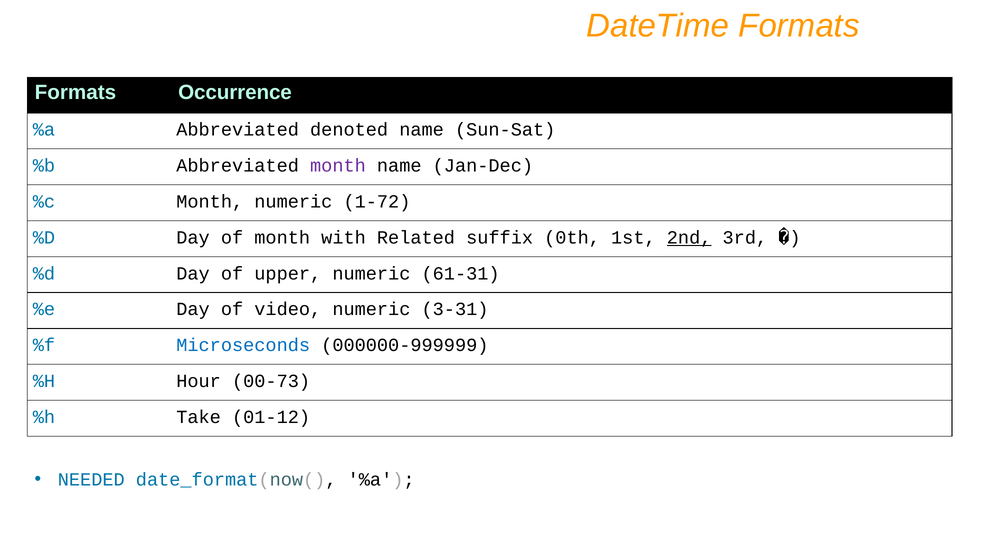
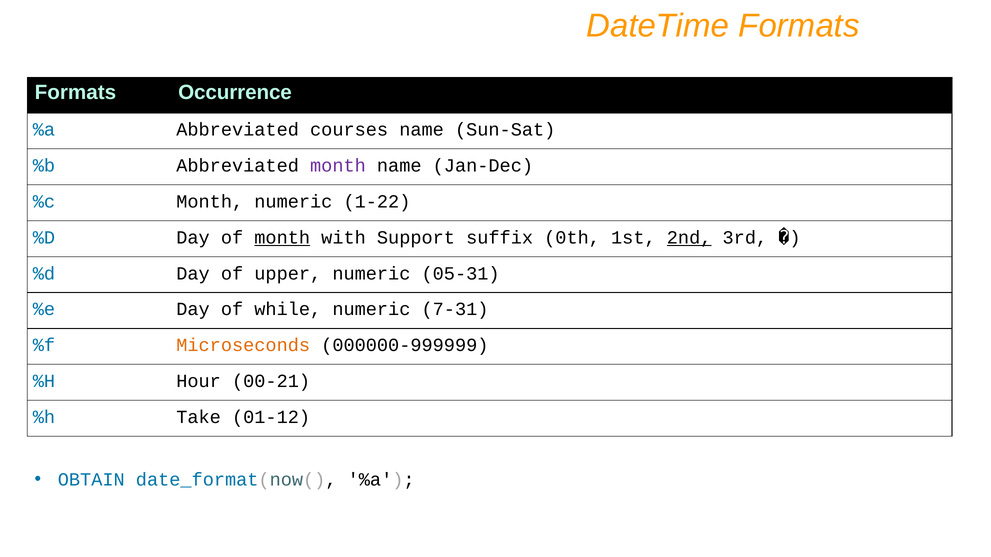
denoted: denoted -> courses (349, 130)
1-72: 1-72 -> 1-22 (377, 202)
month underline: none -> present (282, 238)
Related: Related -> Support (416, 238)
61-31: 61-31 -> 05-31 (461, 274)
video: video -> while (288, 310)
3-31: 3-31 -> 7-31 (455, 310)
Microseconds colour: blue -> orange (243, 345)
00-73: 00-73 -> 00-21 (271, 381)
NEEDED: NEEDED -> OBTAIN (91, 480)
